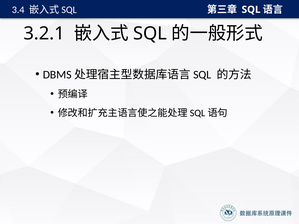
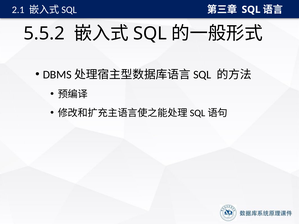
3.4: 3.4 -> 2.1 (18, 10)
3.2.1: 3.2.1 -> 5.5.2 (44, 33)
